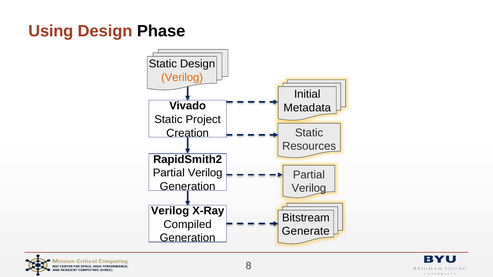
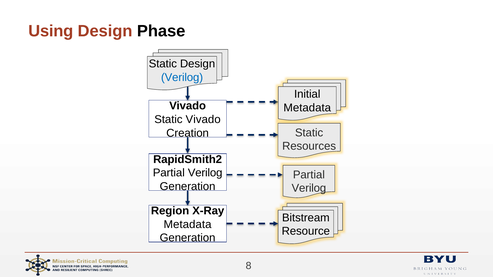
Verilog colour: orange -> blue (182, 78)
Static Project: Project -> Vivado (203, 120)
Verilog: Verilog -> Region (170, 211)
Compiled: Compiled -> Metadata (188, 225)
Generate: Generate -> Resource (306, 232)
